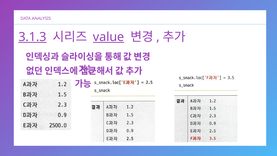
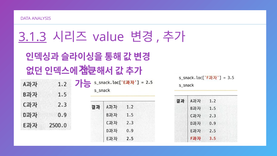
value underline: present -> none (109, 37)
